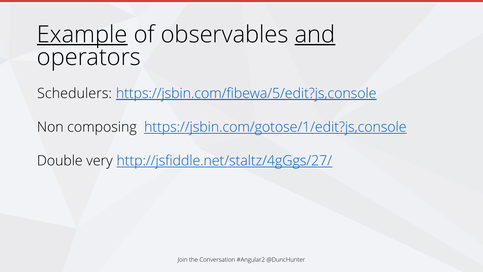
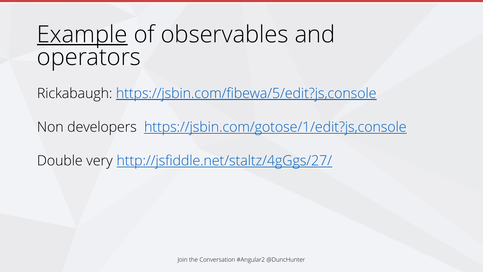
and underline: present -> none (315, 35)
Schedulers: Schedulers -> Rickabaugh (75, 93)
composing: composing -> developers (102, 127)
